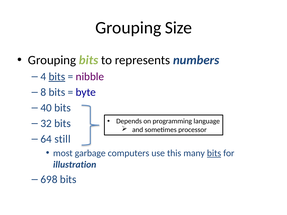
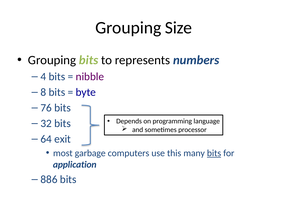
bits underline: present -> none (57, 77)
40: 40 -> 76 (46, 108)
still: still -> exit (63, 139)
illustration: illustration -> application (75, 165)
698: 698 -> 886 (49, 180)
